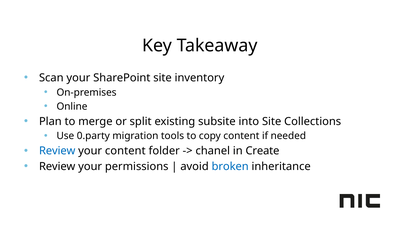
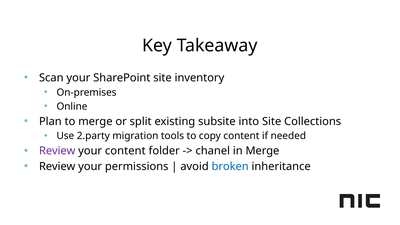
0.party: 0.party -> 2.party (93, 136)
Review colour: blue -> purple (57, 151)
in Create: Create -> Merge (262, 151)
